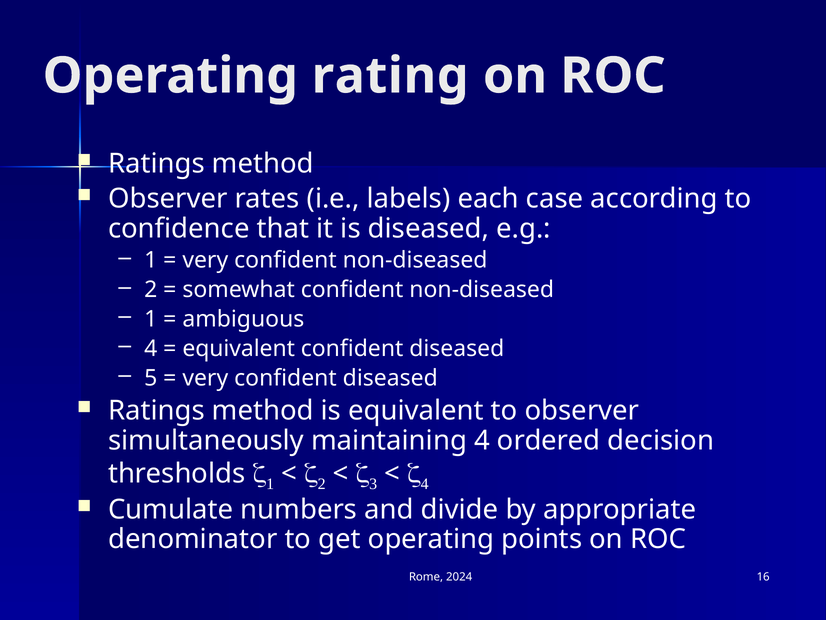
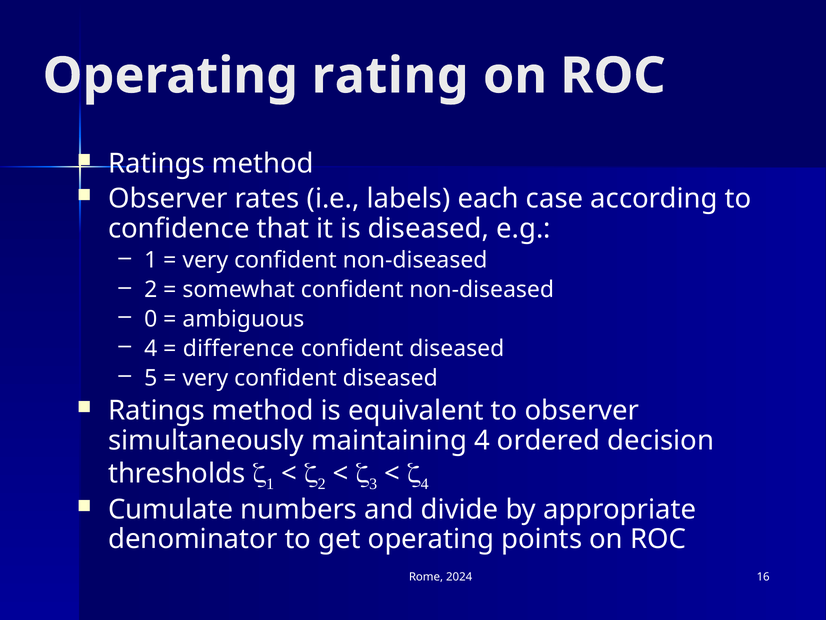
1: 1 -> 0 (151, 319)
equivalent: equivalent -> difference (239, 348)
